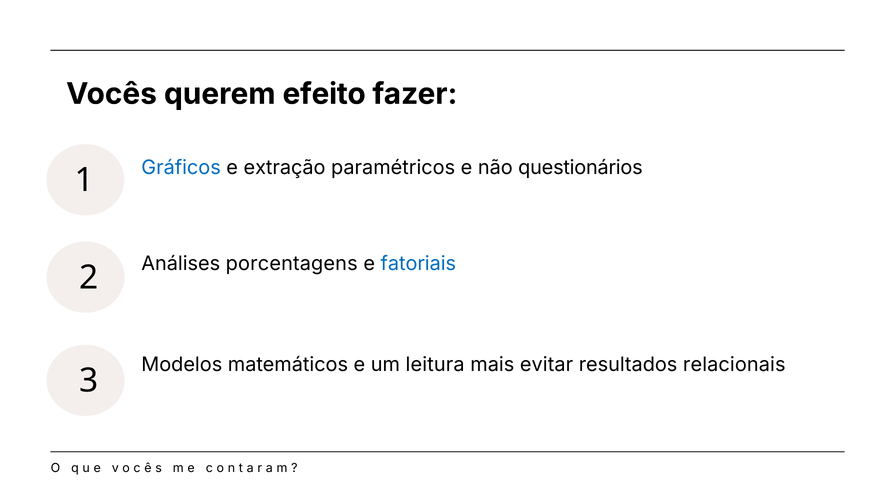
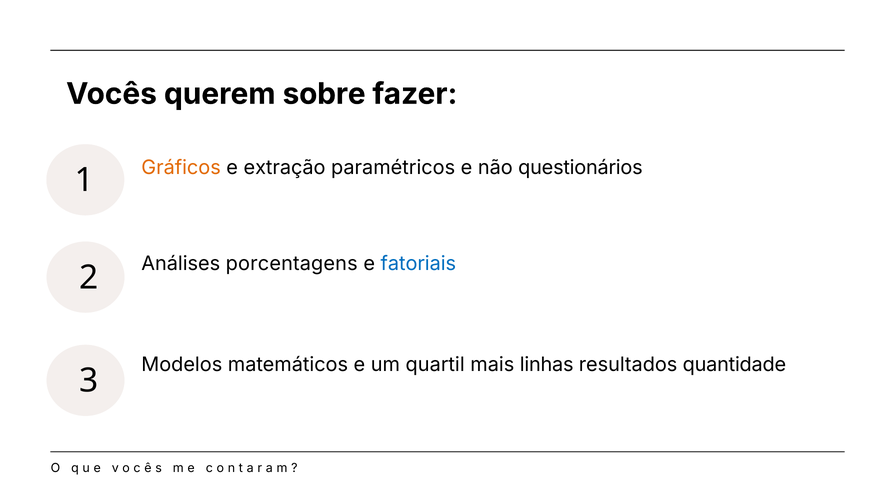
efeito: efeito -> sobre (324, 94)
Gráficos colour: blue -> orange (181, 168)
leitura: leitura -> quartil (435, 365)
evitar: evitar -> linhas (547, 365)
relacionais: relacionais -> quantidade (734, 365)
